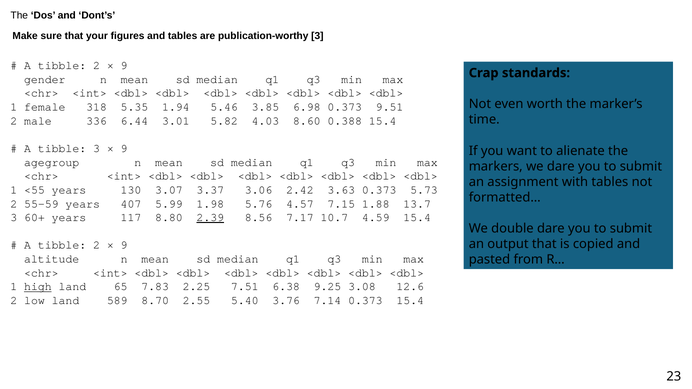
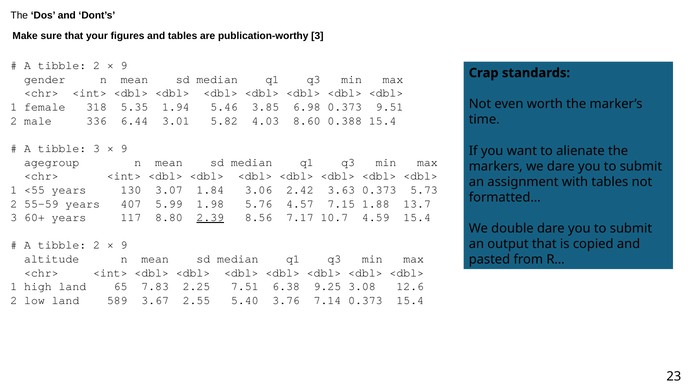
3.37: 3.37 -> 1.84 (210, 190)
high underline: present -> none (38, 287)
8.70: 8.70 -> 3.67 (155, 301)
